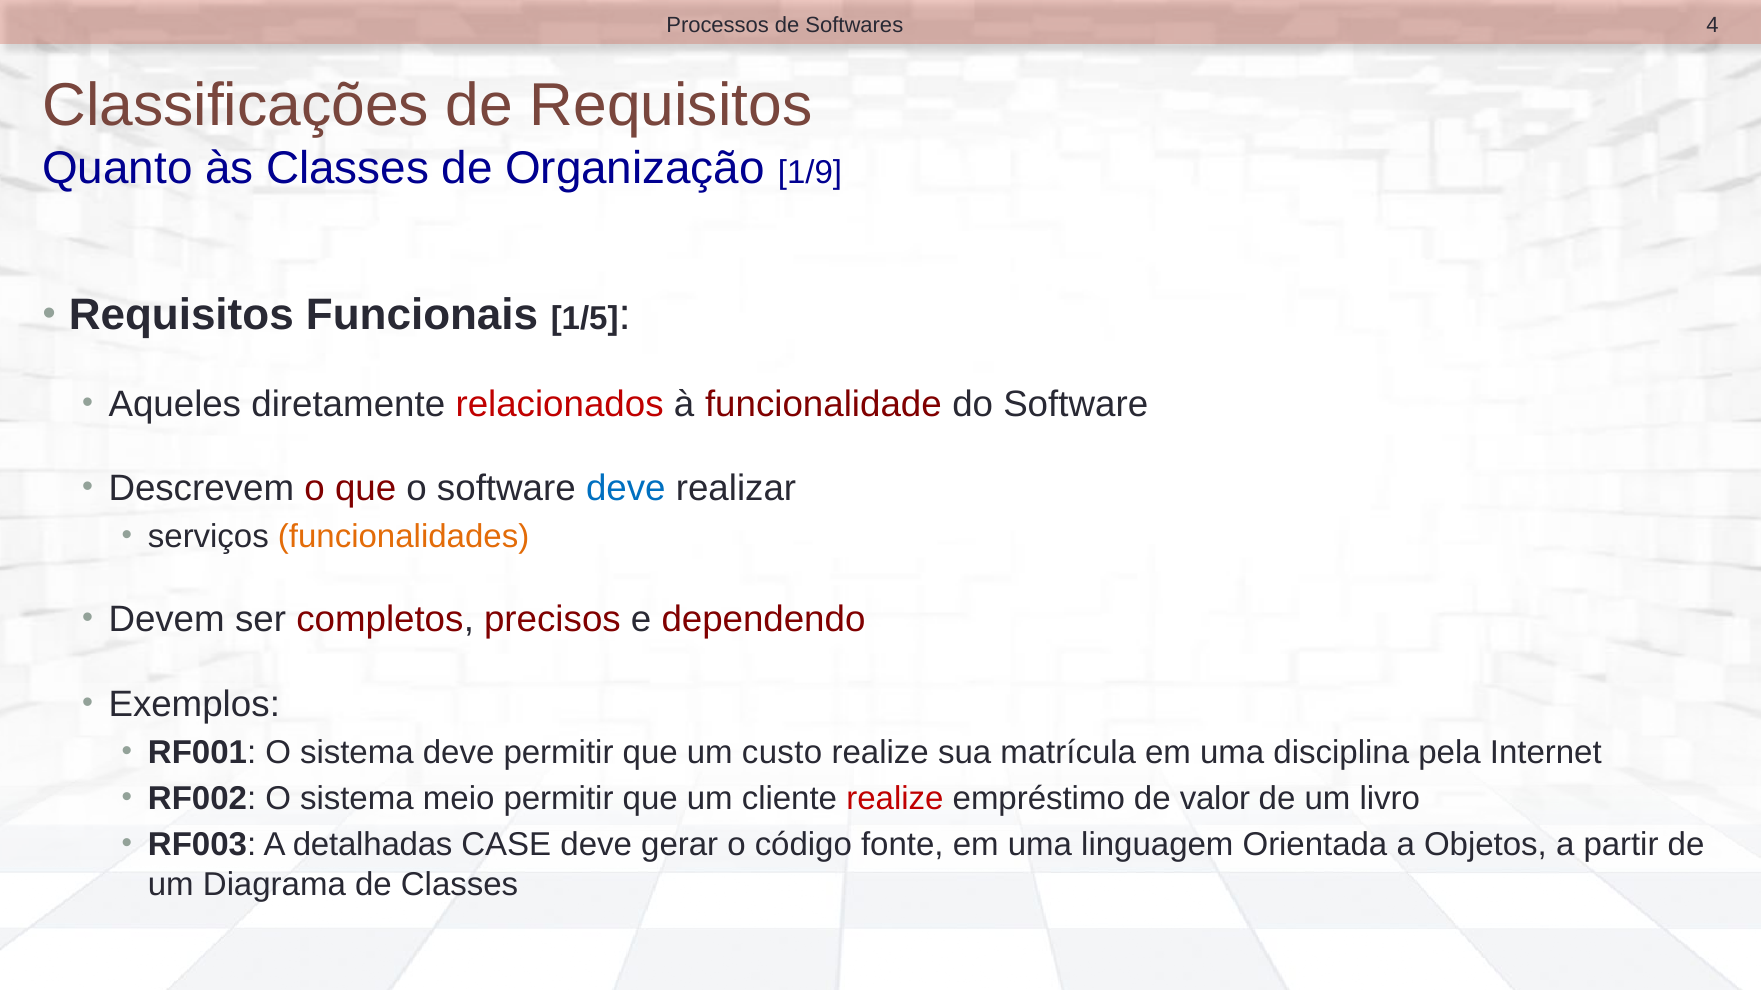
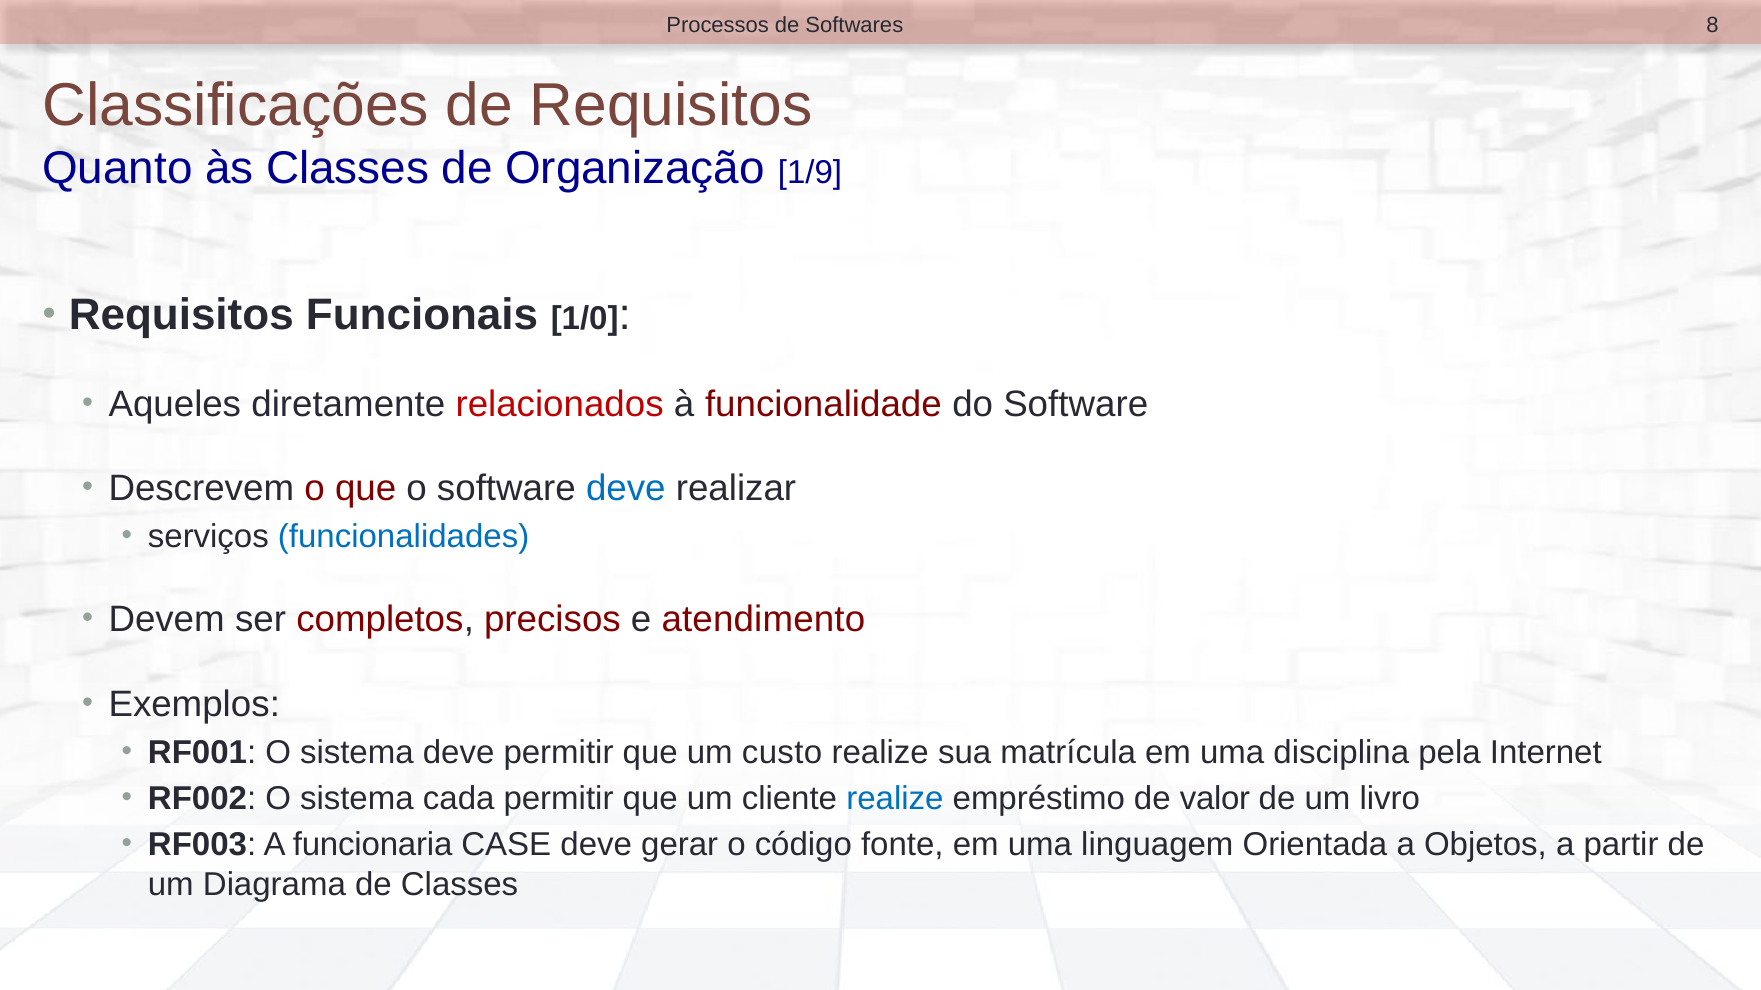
4: 4 -> 8 (1712, 25)
1/5: 1/5 -> 1/0 (585, 319)
funcionalidades colour: orange -> blue (404, 537)
dependendo: dependendo -> atendimento (763, 620)
meio: meio -> cada (459, 799)
realize colour: red -> blue (895, 799)
detalhadas: detalhadas -> funcionaria (373, 845)
